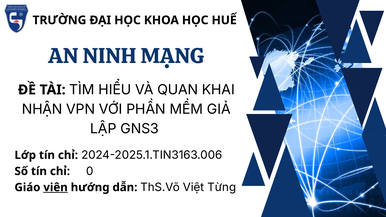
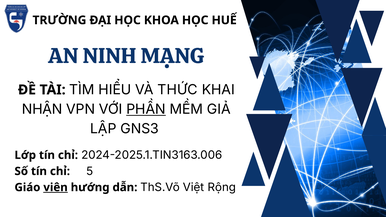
QUAN: QUAN -> THỨC (178, 90)
PHẦN underline: none -> present (146, 109)
0: 0 -> 5 (90, 171)
Từng: Từng -> Rộng (222, 187)
